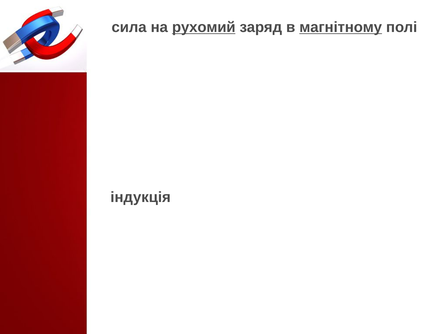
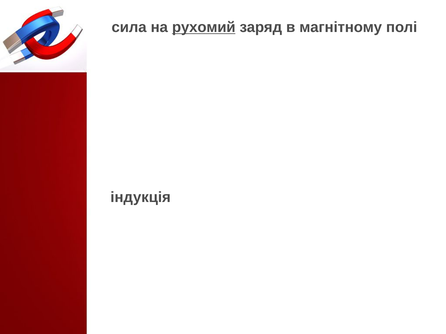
магнітному underline: present -> none (341, 27)
